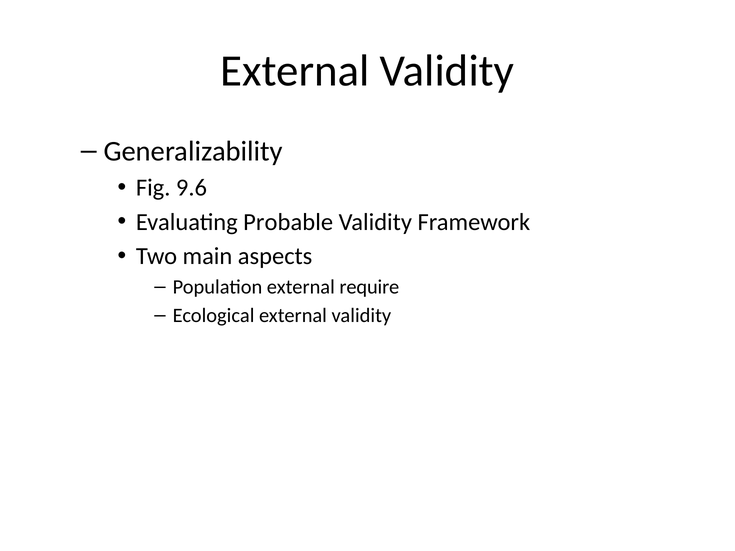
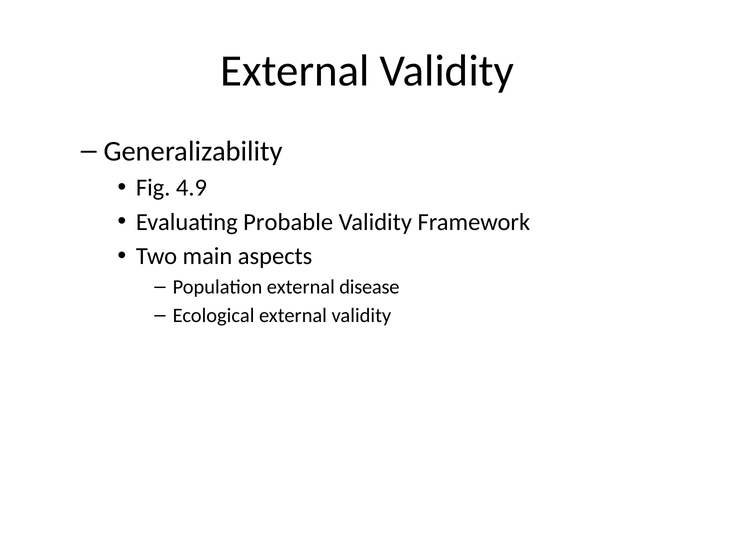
9.6: 9.6 -> 4.9 (191, 188)
require: require -> disease (369, 287)
